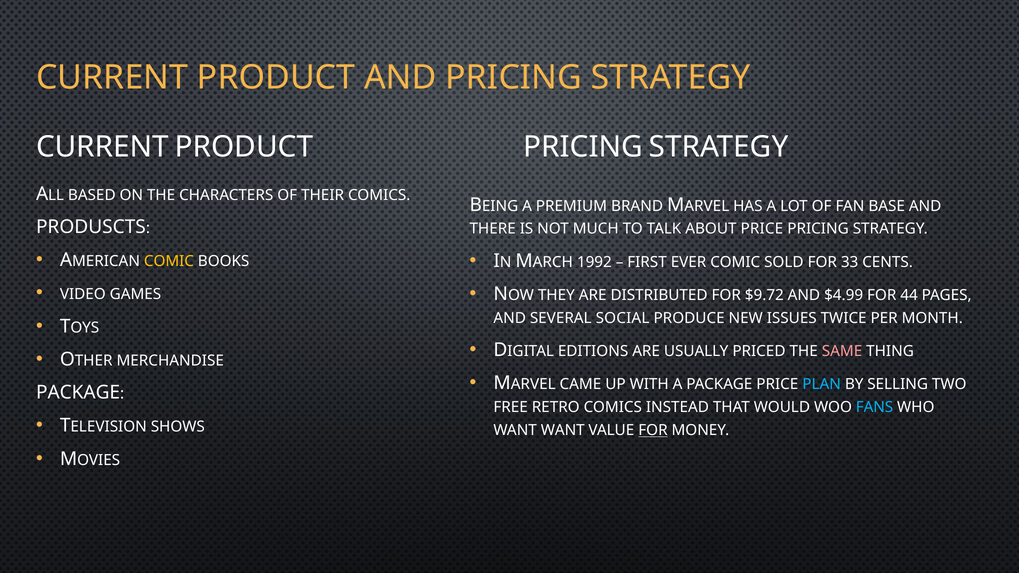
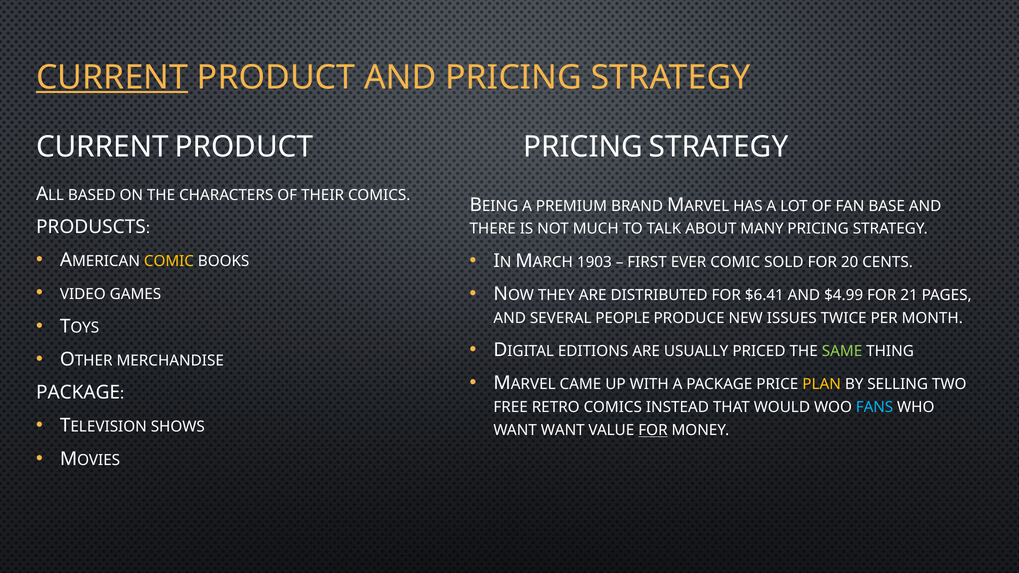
CURRENT underline: none -> present (112, 78)
ABOUT PRICE: PRICE -> MANY (762, 229)
1992: 1992 -> 1903 (594, 262)
33: 33 -> 20 (850, 262)
$9.72: $9.72 -> $6.41 (764, 295)
44: 44 -> 21 (909, 295)
SOCIAL: SOCIAL -> PEOPLE (623, 318)
SAME colour: pink -> light green (842, 351)
PLAN colour: light blue -> yellow (822, 384)
